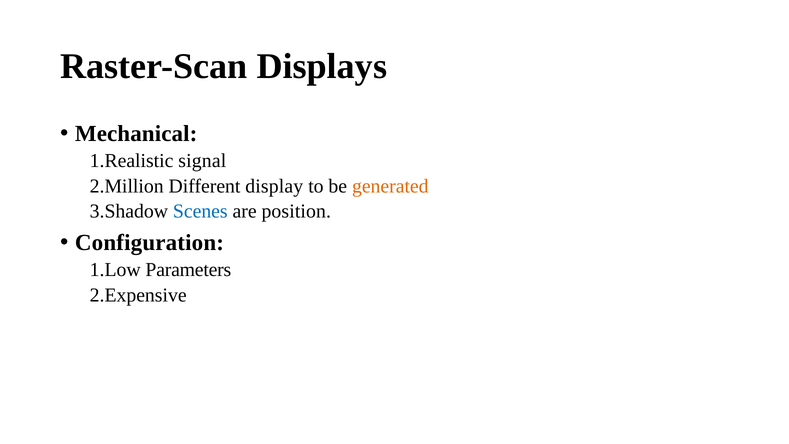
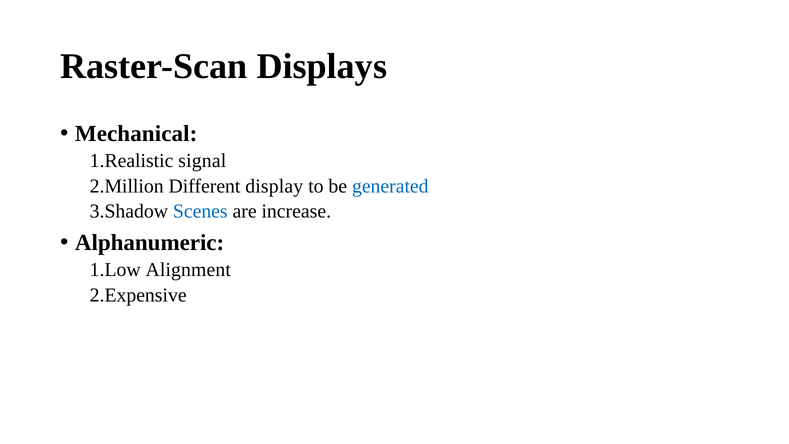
generated colour: orange -> blue (390, 186)
position: position -> increase (296, 211)
Configuration: Configuration -> Alphanumeric (150, 243)
Parameters: Parameters -> Alignment (188, 270)
